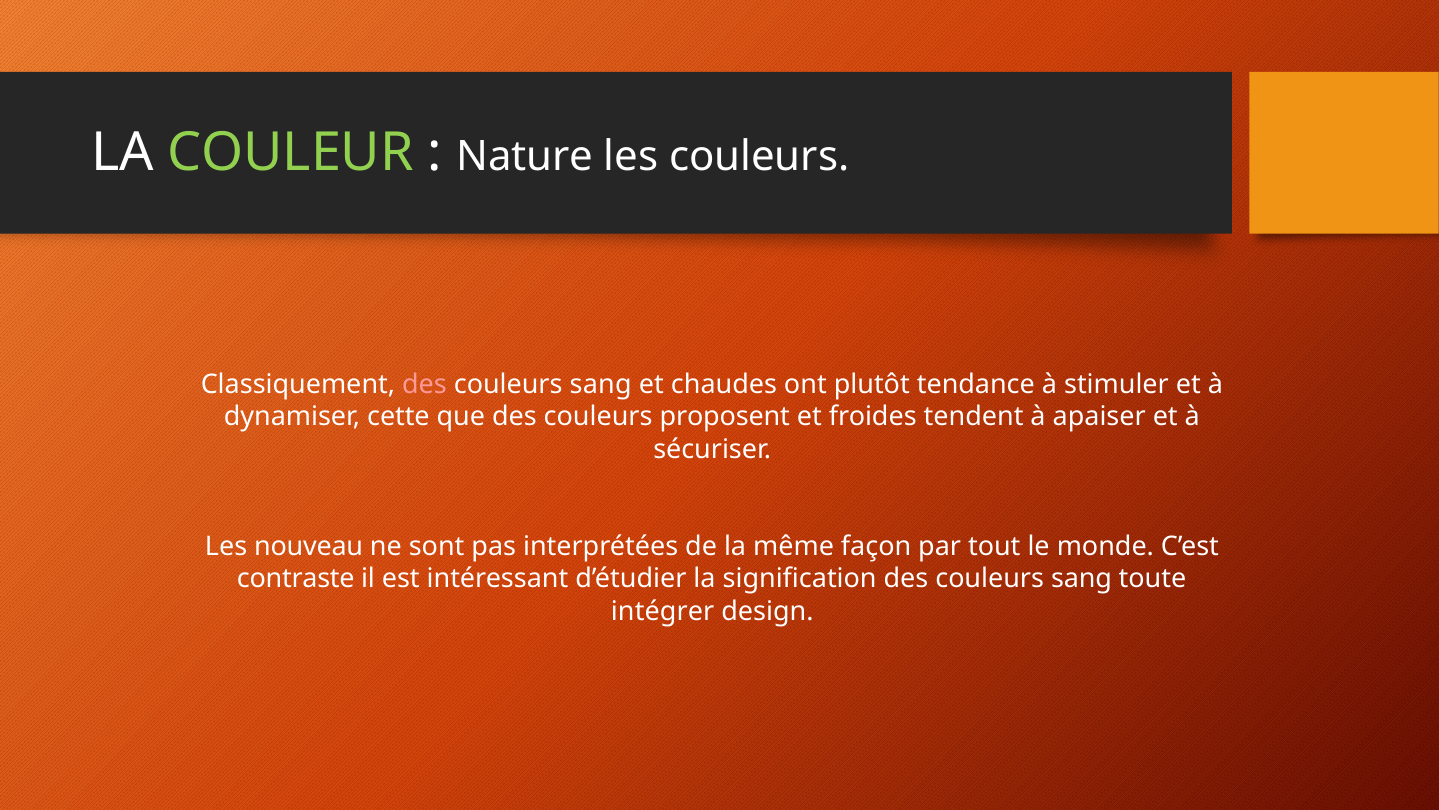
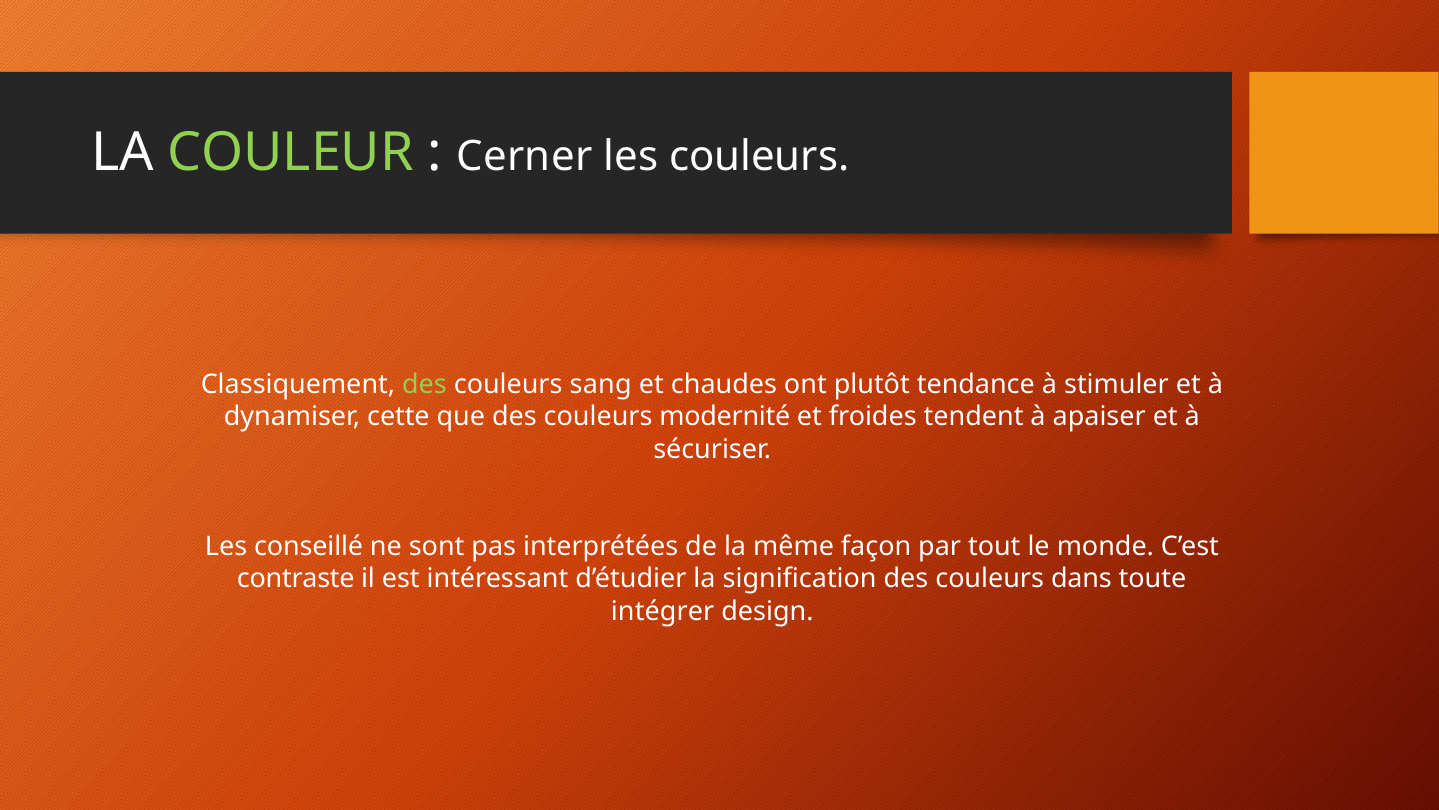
Nature: Nature -> Cerner (524, 156)
des colour: pink -> light green (424, 384)
proposent: proposent -> modernité (725, 417)
nouveau: nouveau -> conseillé (309, 546)
signification des couleurs sang: sang -> dans (1081, 579)
